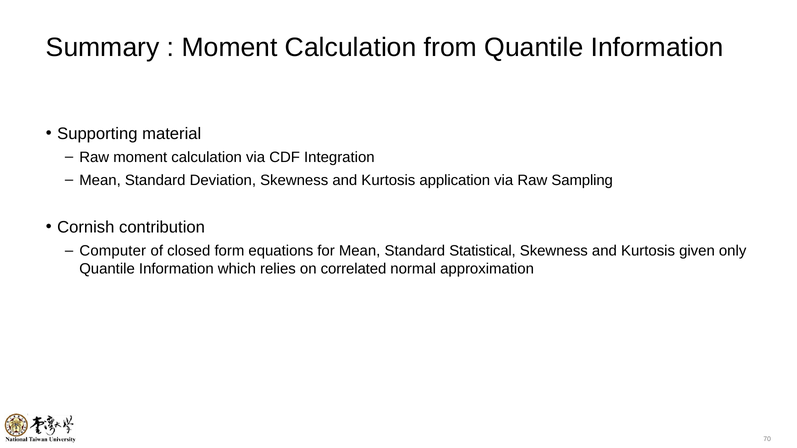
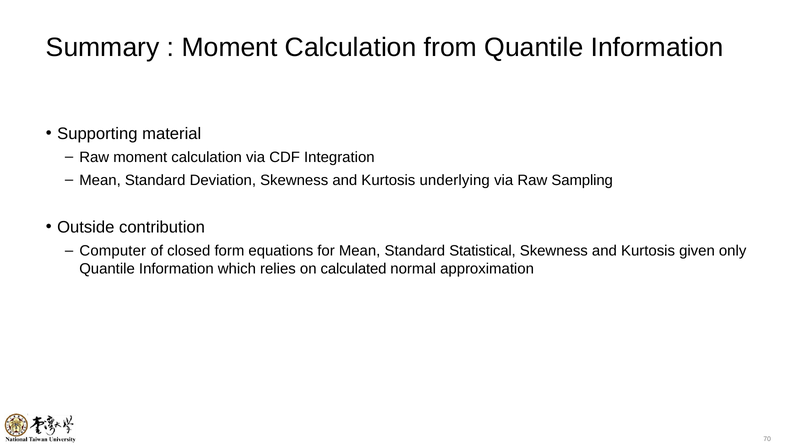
application: application -> underlying (455, 180)
Cornish: Cornish -> Outside (86, 227)
correlated: correlated -> calculated (354, 269)
